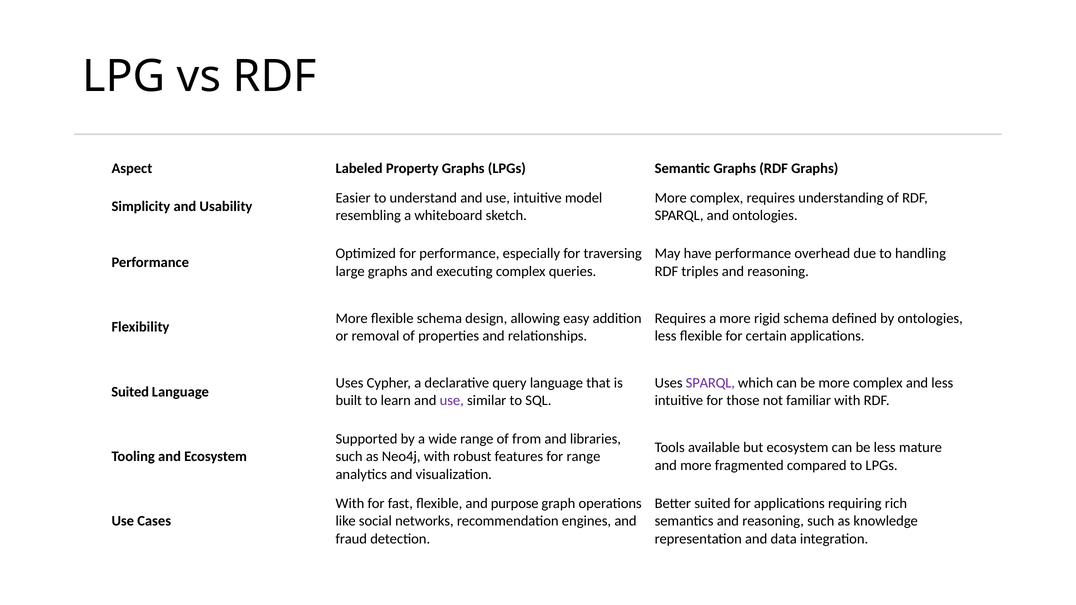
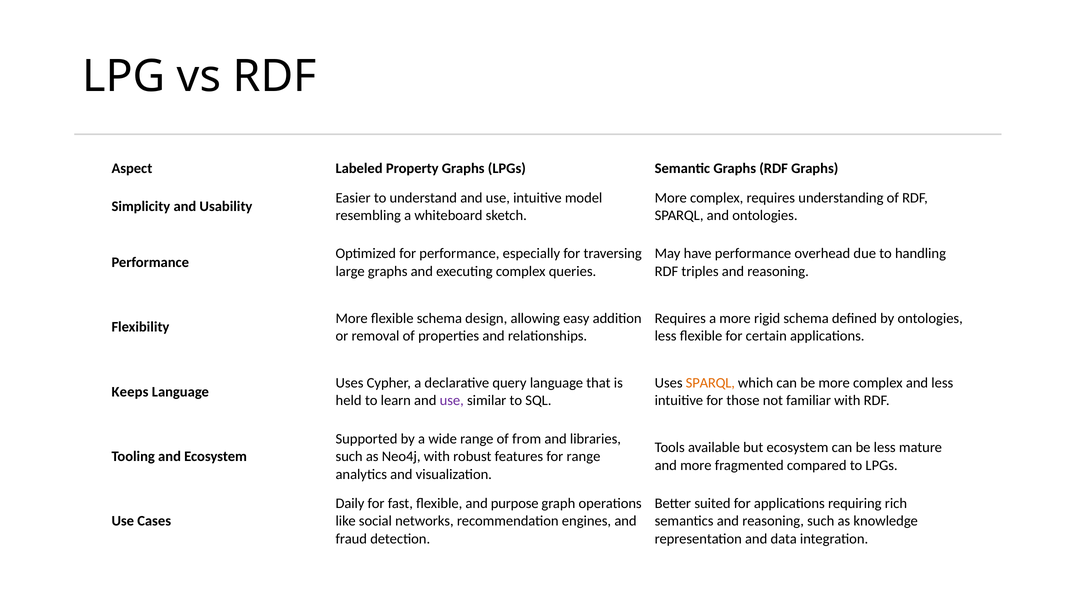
SPARQL colour: purple -> orange (710, 383)
Suited: Suited -> Keeps (130, 392)
built: built -> held (349, 401)
With: With -> Daily (350, 504)
